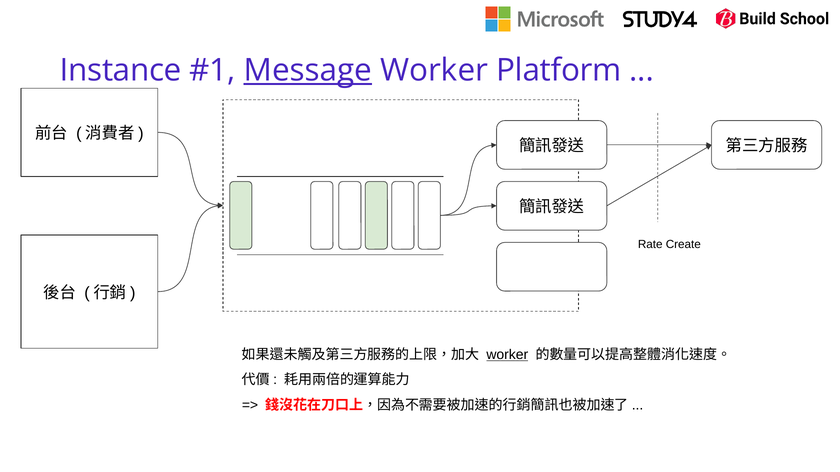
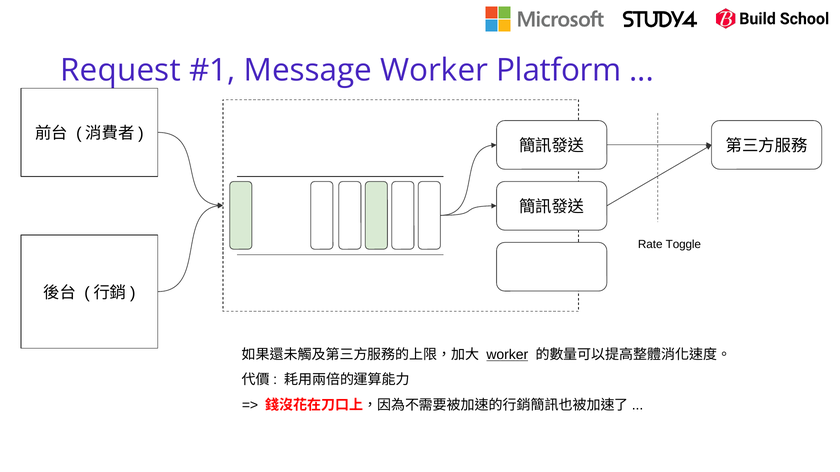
Instance: Instance -> Request (120, 71)
Message underline: present -> none (308, 71)
Create: Create -> Toggle (683, 245)
